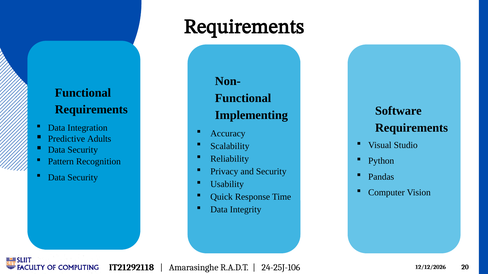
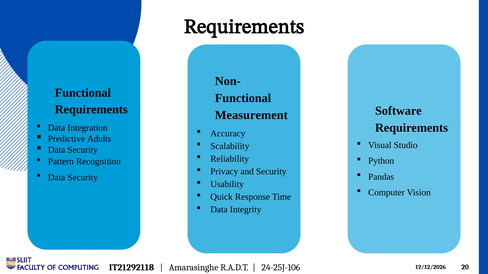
Implementing: Implementing -> Measurement (251, 115)
